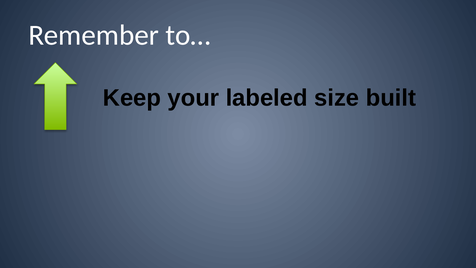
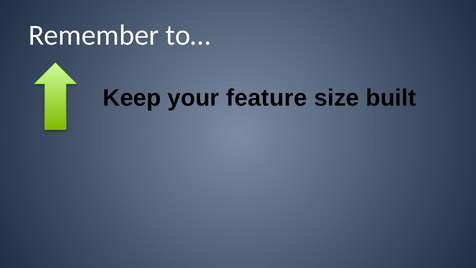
labeled: labeled -> feature (267, 98)
